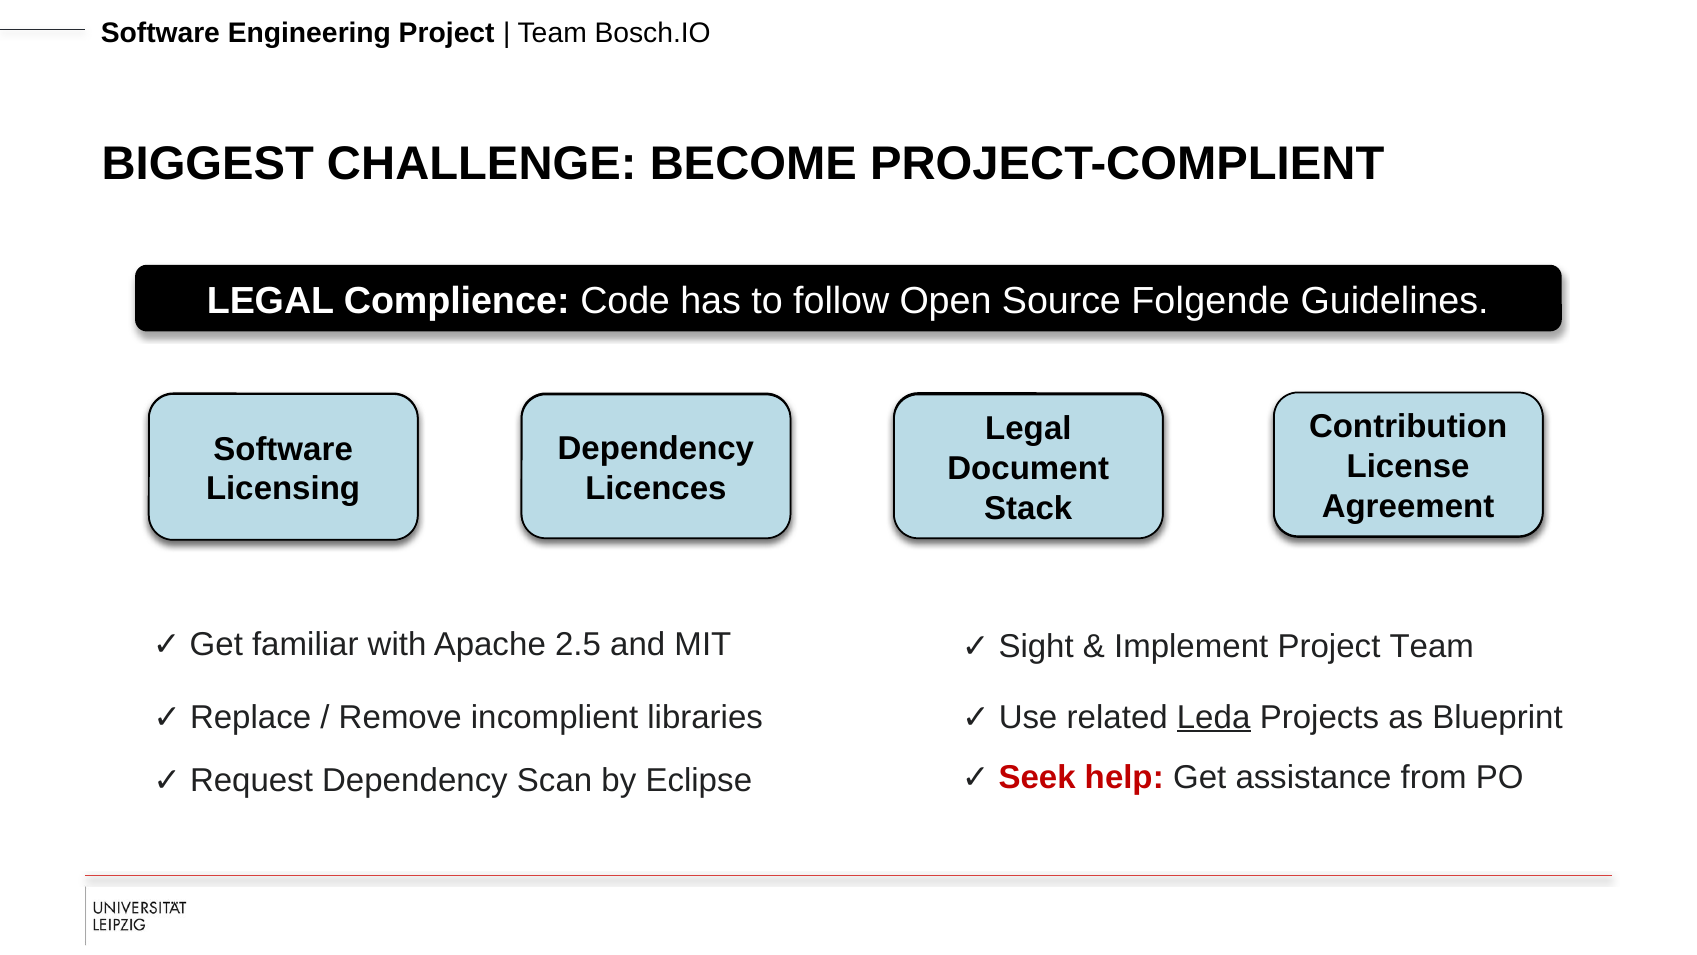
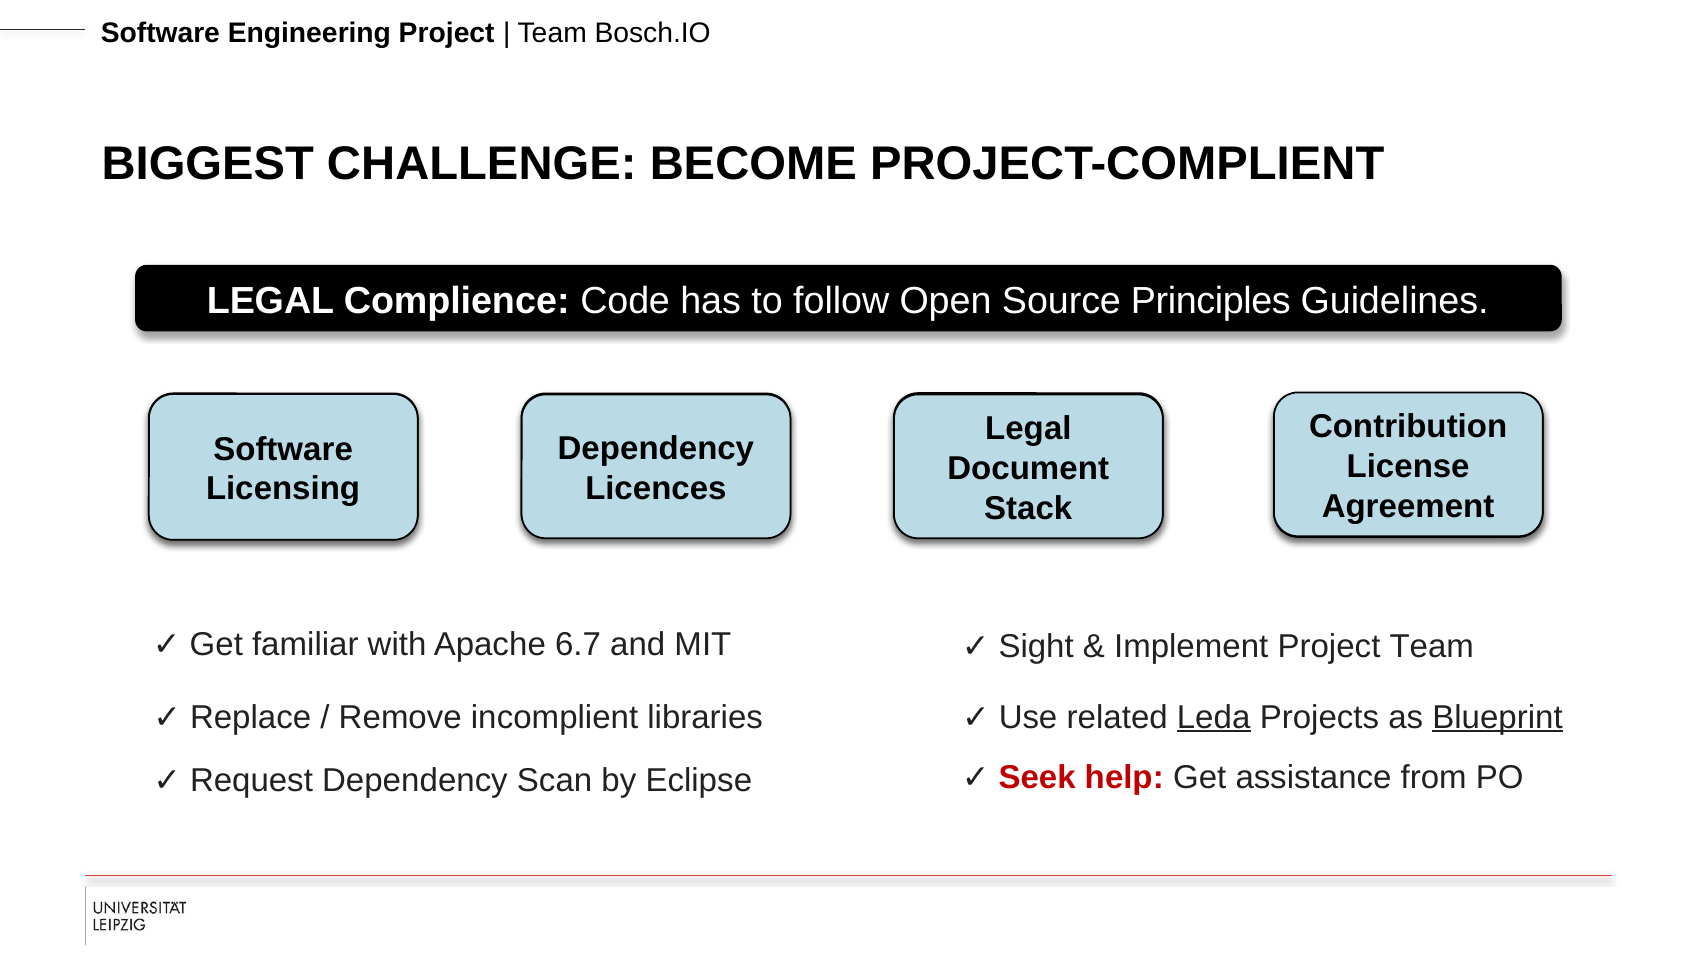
Folgende: Folgende -> Principles (1211, 301)
2.5: 2.5 -> 6.7 (578, 645)
Blueprint underline: none -> present (1498, 717)
